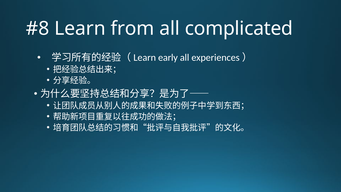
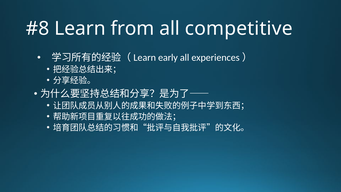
complicated: complicated -> competitive (239, 29)
